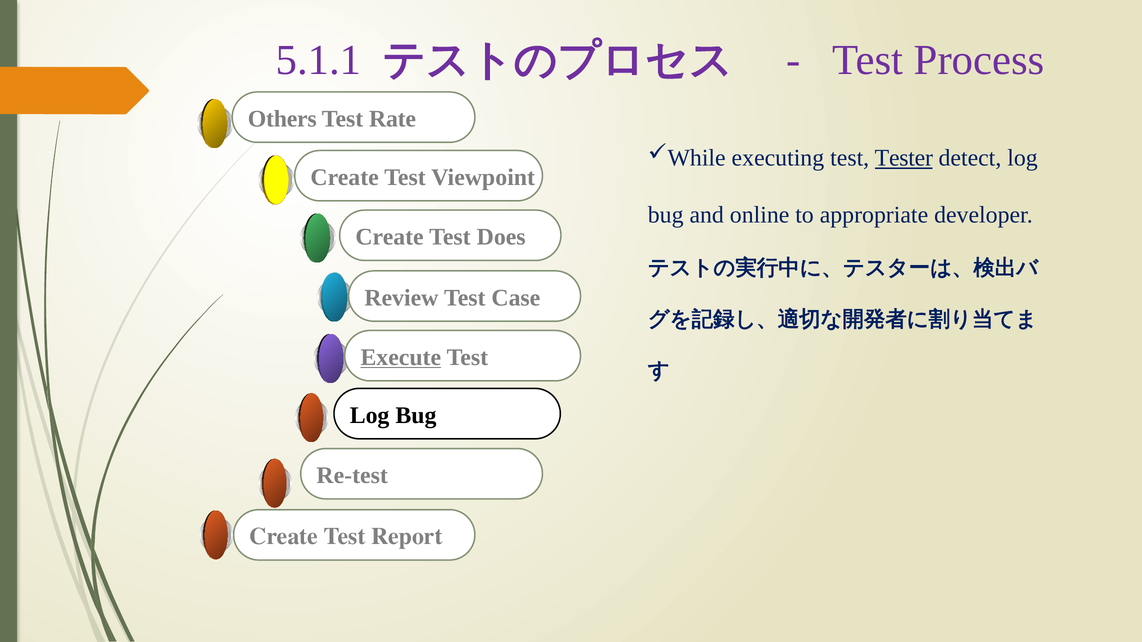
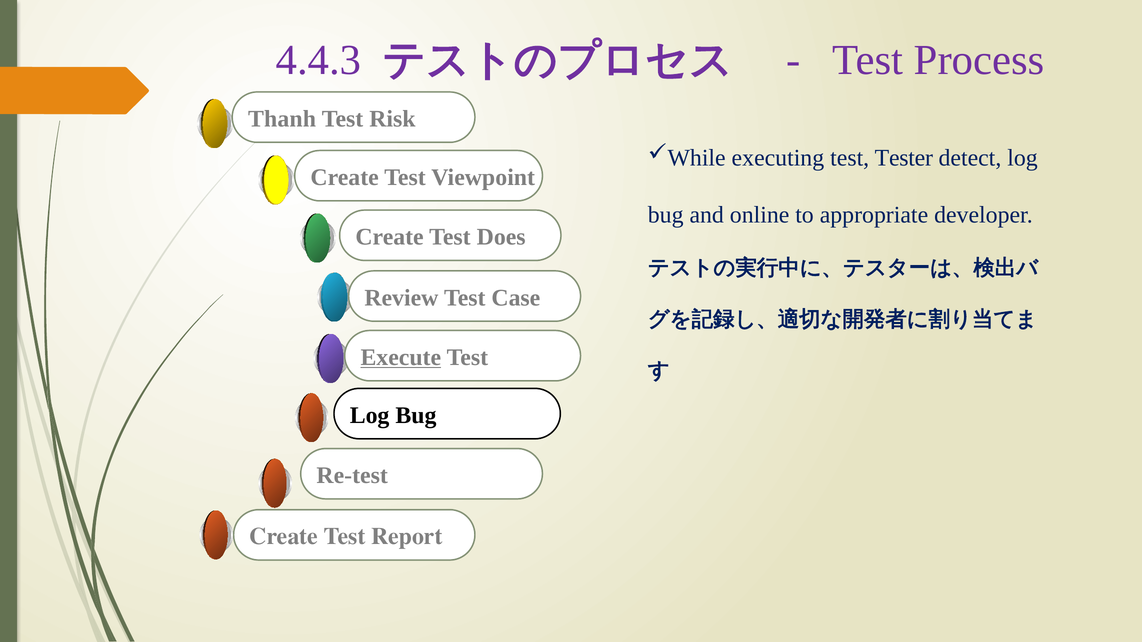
5.1.1: 5.1.1 -> 4.4.3 (319, 60)
Others: Others -> Thanh (282, 119)
Rate: Rate -> Risk (392, 119)
Tester underline: present -> none (904, 158)
